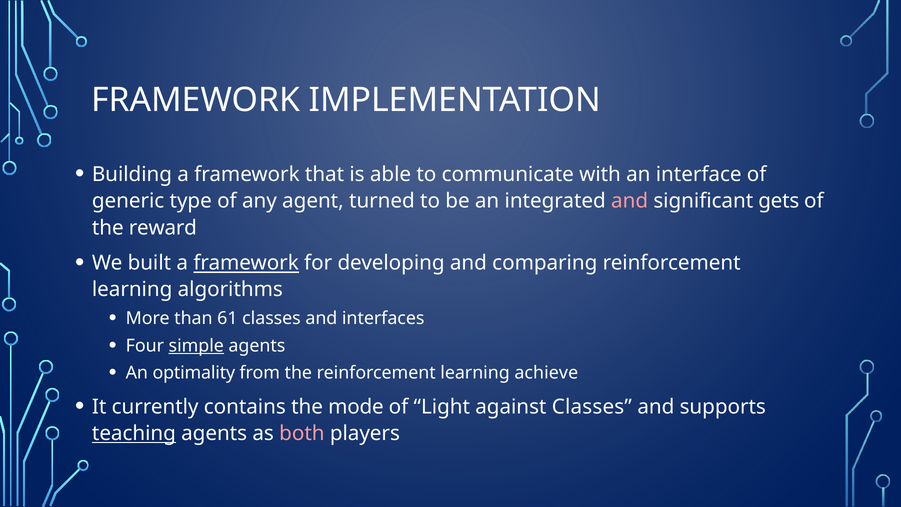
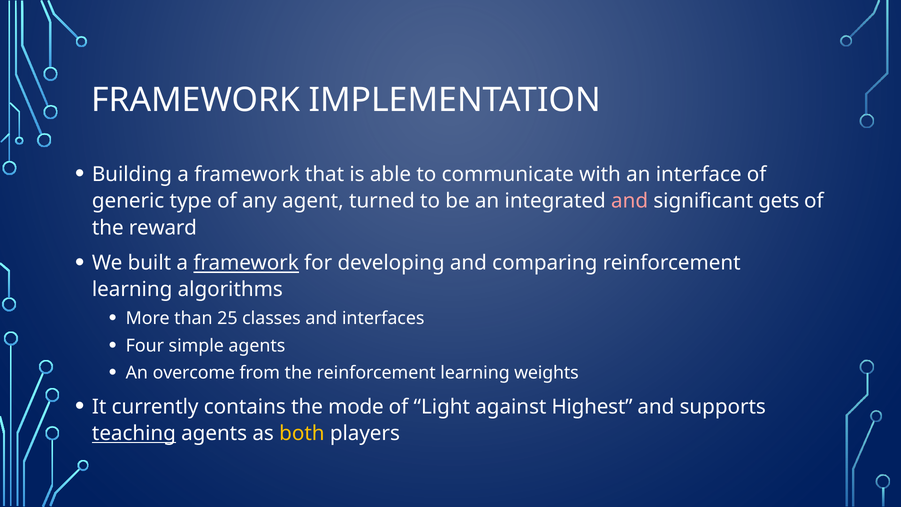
61: 61 -> 25 (227, 318)
simple underline: present -> none (196, 346)
optimality: optimality -> overcome (194, 373)
achieve: achieve -> weights (546, 373)
against Classes: Classes -> Highest (592, 407)
both colour: pink -> yellow (302, 433)
